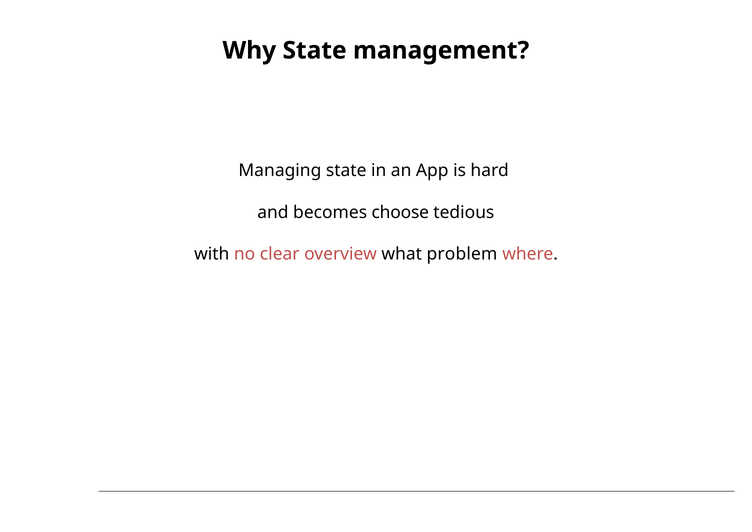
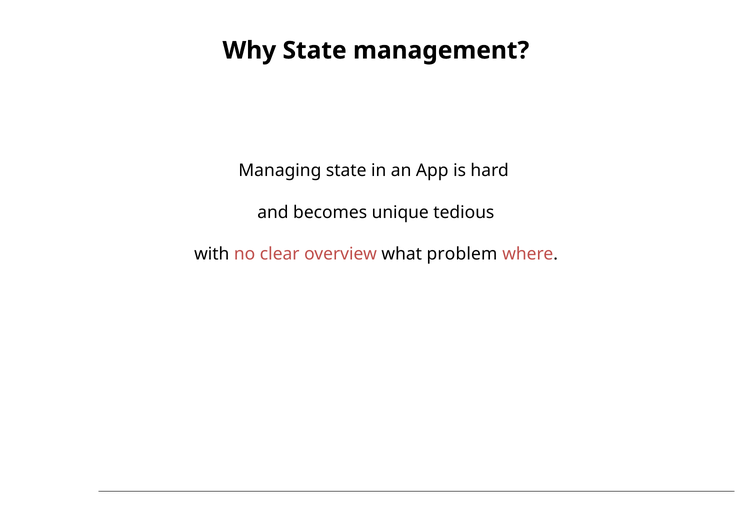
choose: choose -> unique (400, 212)
